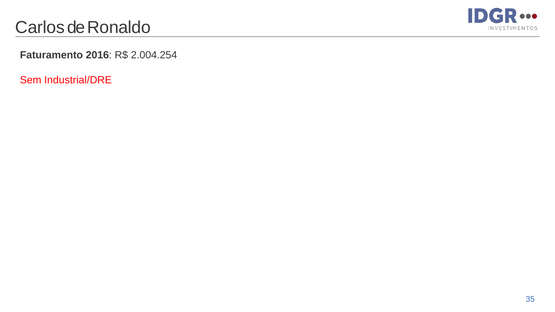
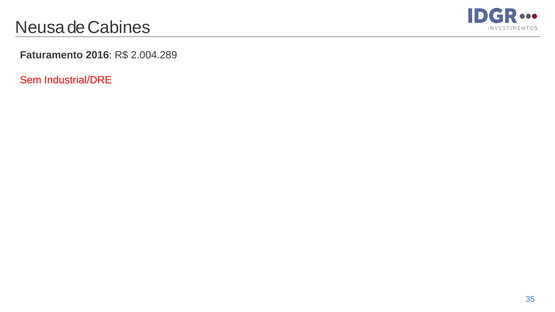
Carlos: Carlos -> Neusa (40, 27)
Ronaldo: Ronaldo -> Cabines (119, 27)
2.004.254: 2.004.254 -> 2.004.289 (154, 55)
